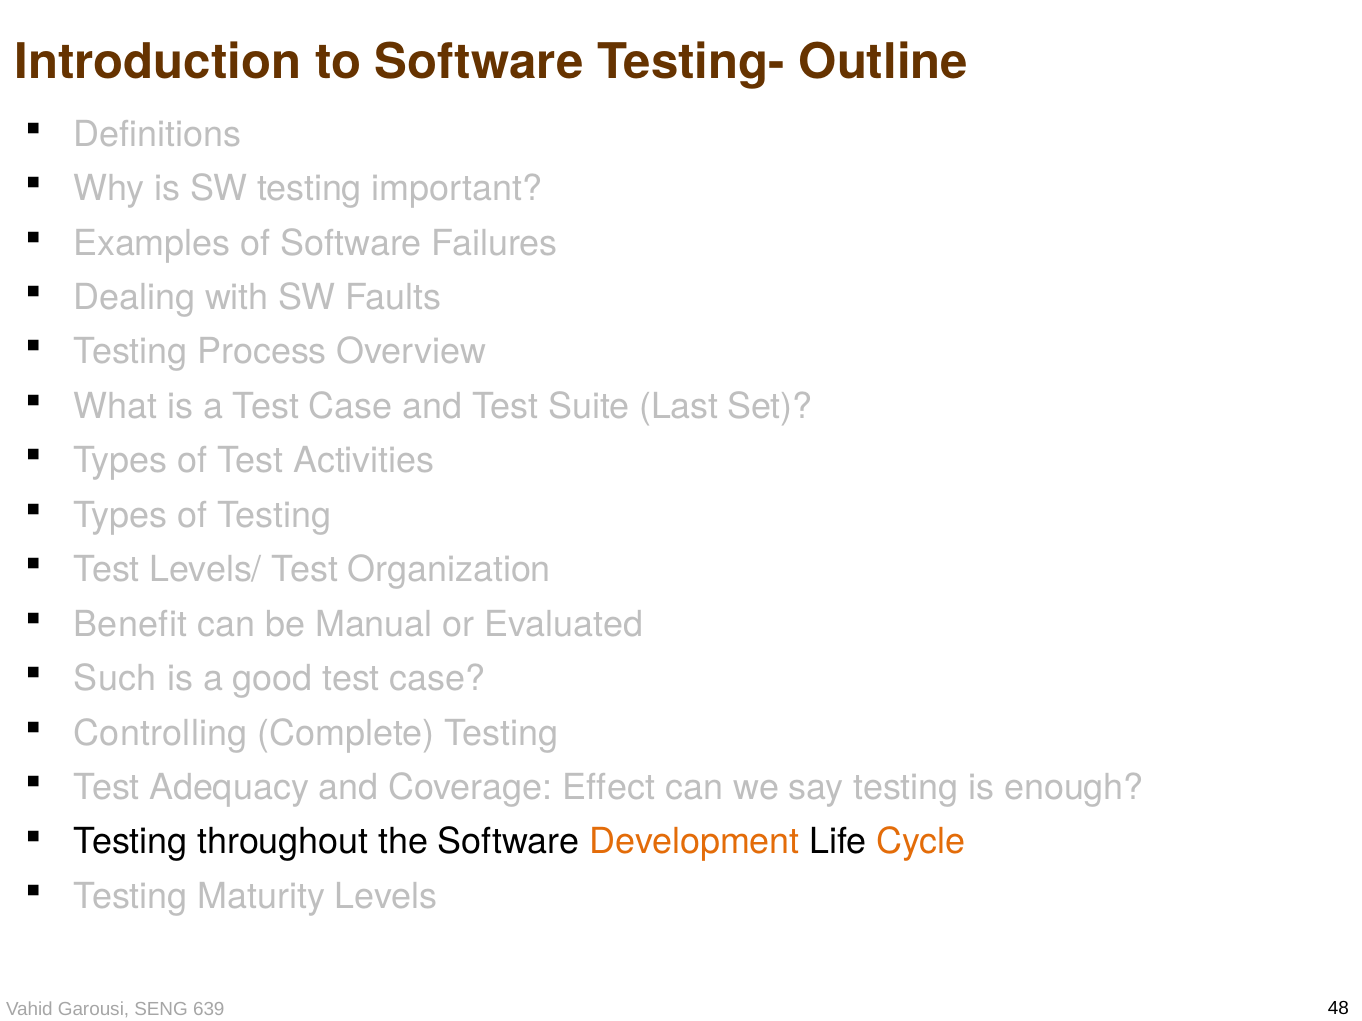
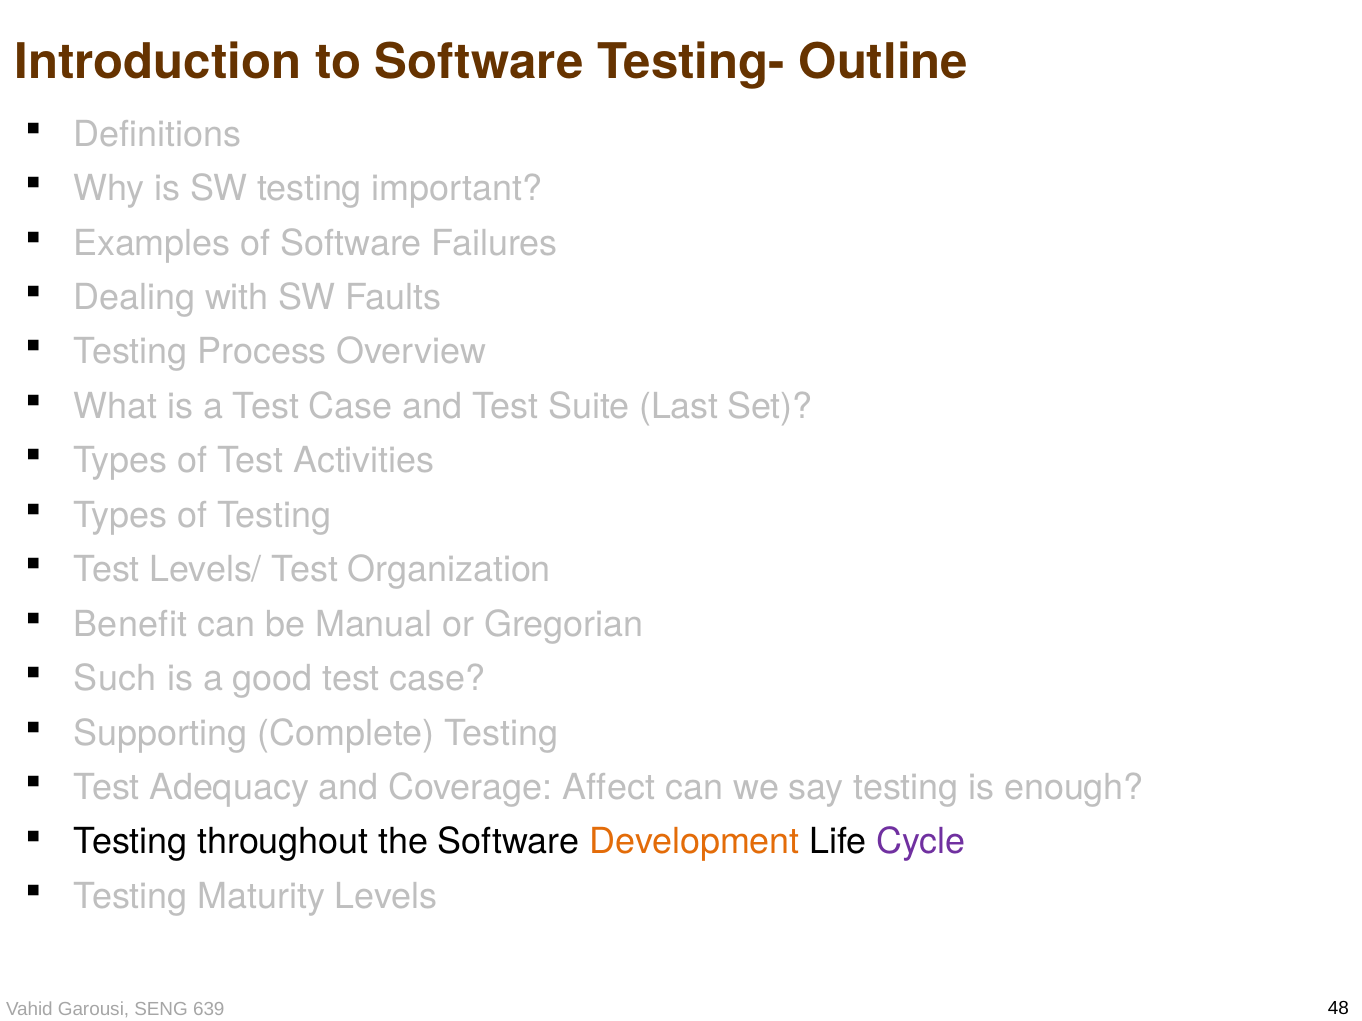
Evaluated: Evaluated -> Gregorian (564, 625)
Controlling: Controlling -> Supporting (161, 734)
Effect: Effect -> Affect (609, 788)
Cycle colour: orange -> purple (921, 843)
